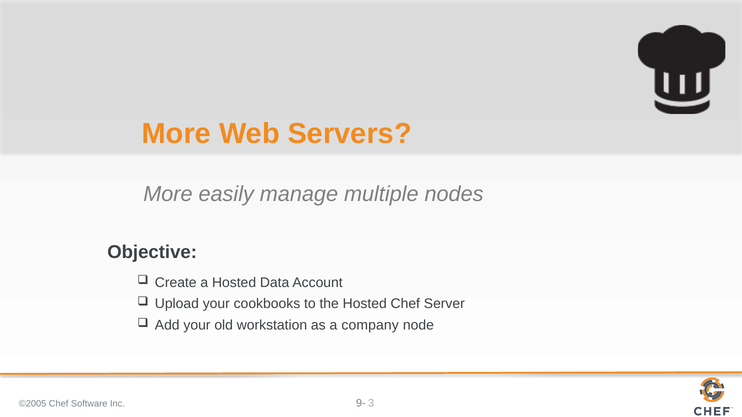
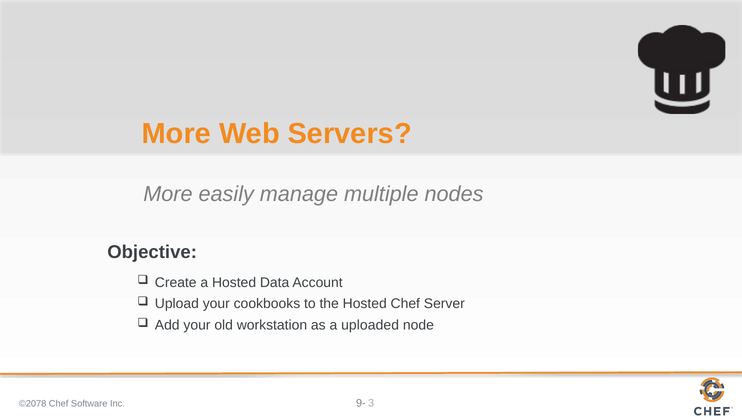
company: company -> uploaded (370, 325)
©2005: ©2005 -> ©2078 (33, 404)
